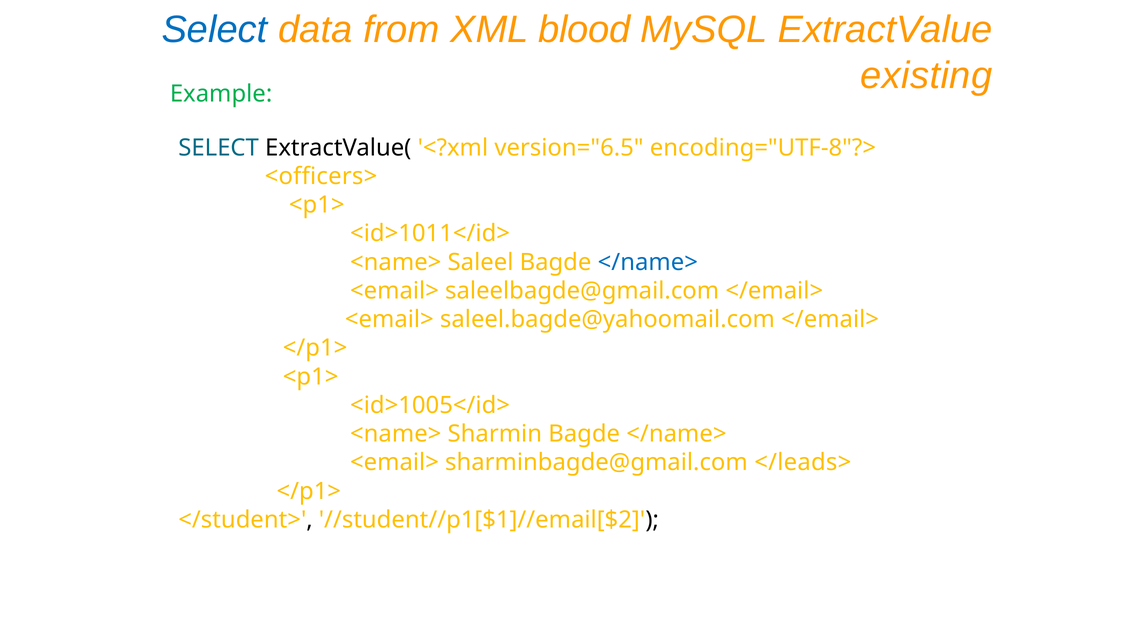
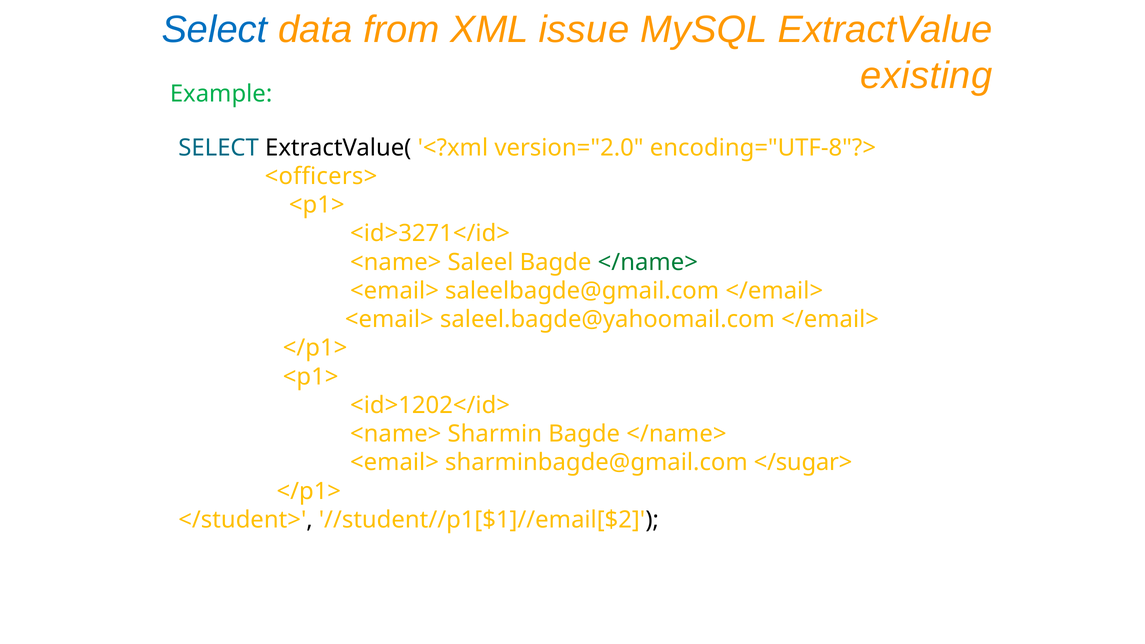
blood: blood -> issue (584, 30)
version="6.5: version="6.5 -> version="2.0 (569, 148)
<id>1011</id>: <id>1011</id> -> <id>3271</id> (430, 234)
</name> colour: blue -> green (648, 262)
<id>1005</id>: <id>1005</id> -> <id>1202</id> (430, 405)
</leads>: </leads> -> </sugar> (803, 463)
